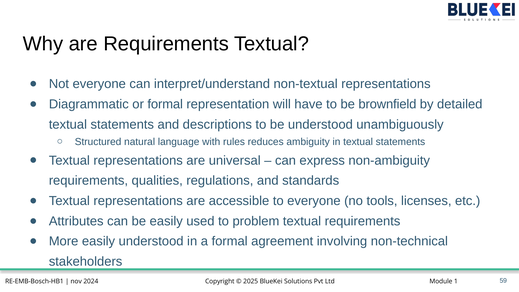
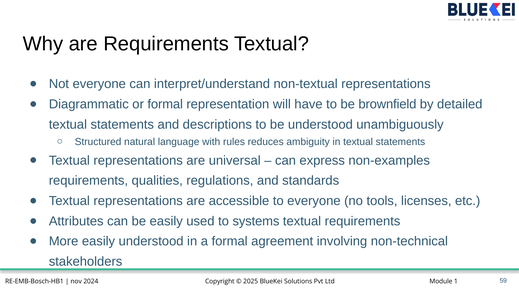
non-ambiguity: non-ambiguity -> non-examples (389, 160)
problem: problem -> systems (256, 221)
